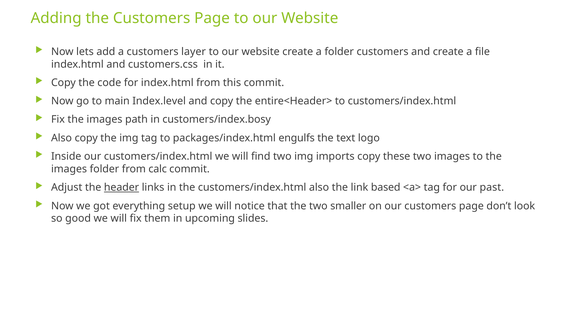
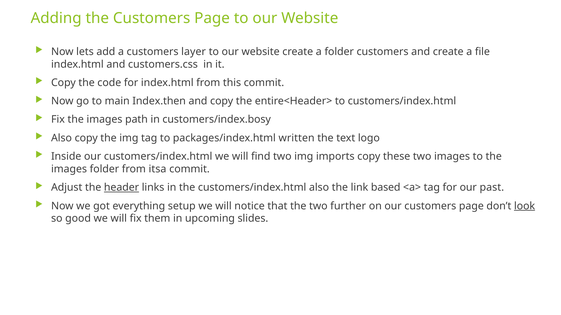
Index.level: Index.level -> Index.then (159, 101)
engulfs: engulfs -> written (297, 138)
calc: calc -> itsa (158, 169)
smaller: smaller -> further (348, 206)
look underline: none -> present (525, 206)
